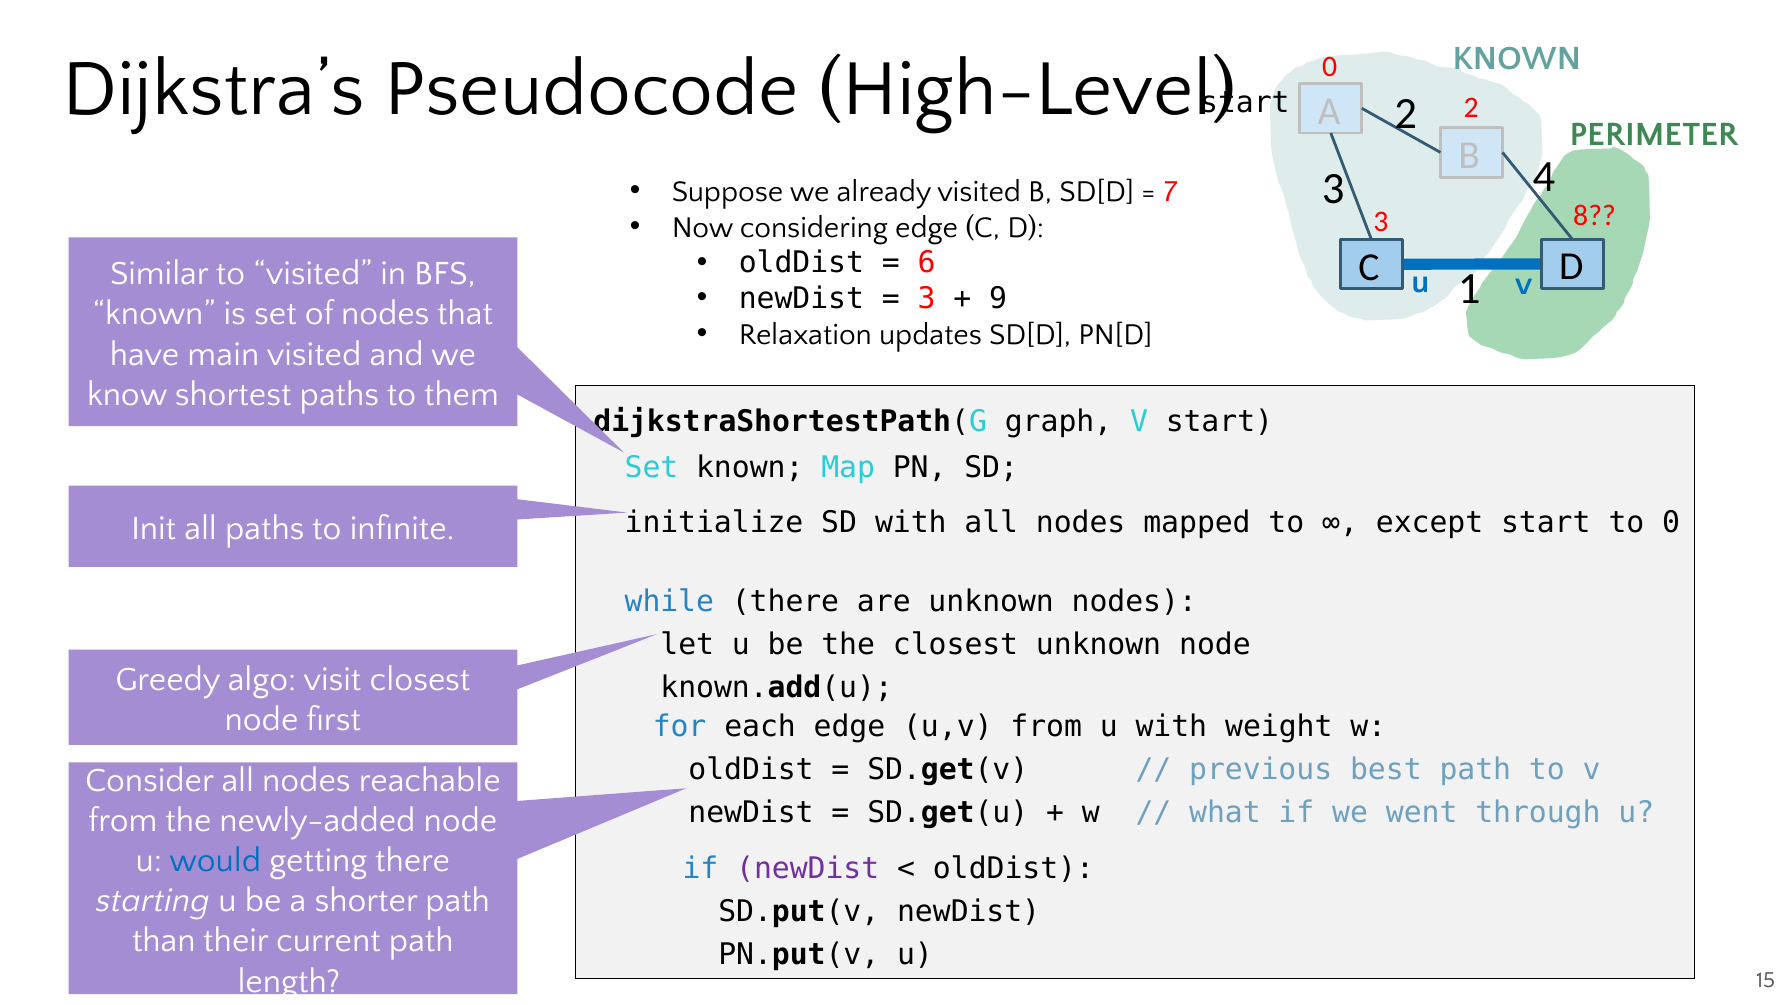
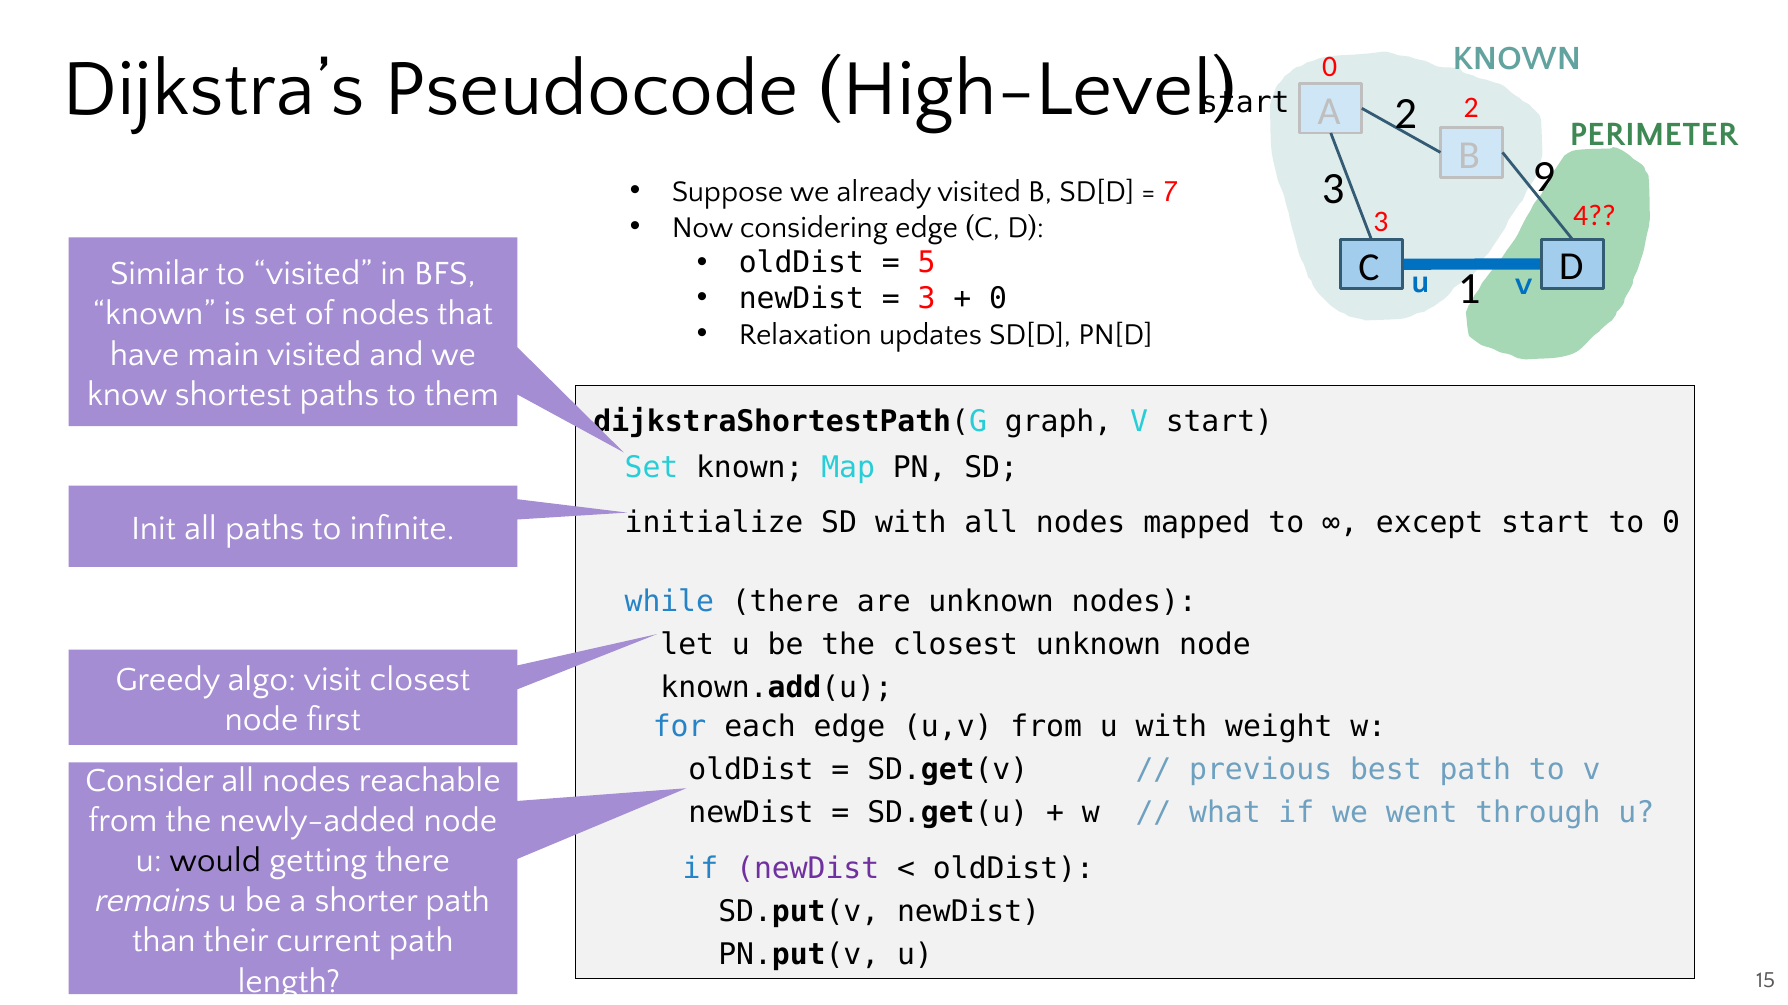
4: 4 -> 9 (1544, 177)
8: 8 -> 4 (1595, 215)
6: 6 -> 5 (927, 263)
9: 9 -> 0 (998, 299)
would colour: blue -> black (215, 861)
starting: starting -> remains (153, 901)
